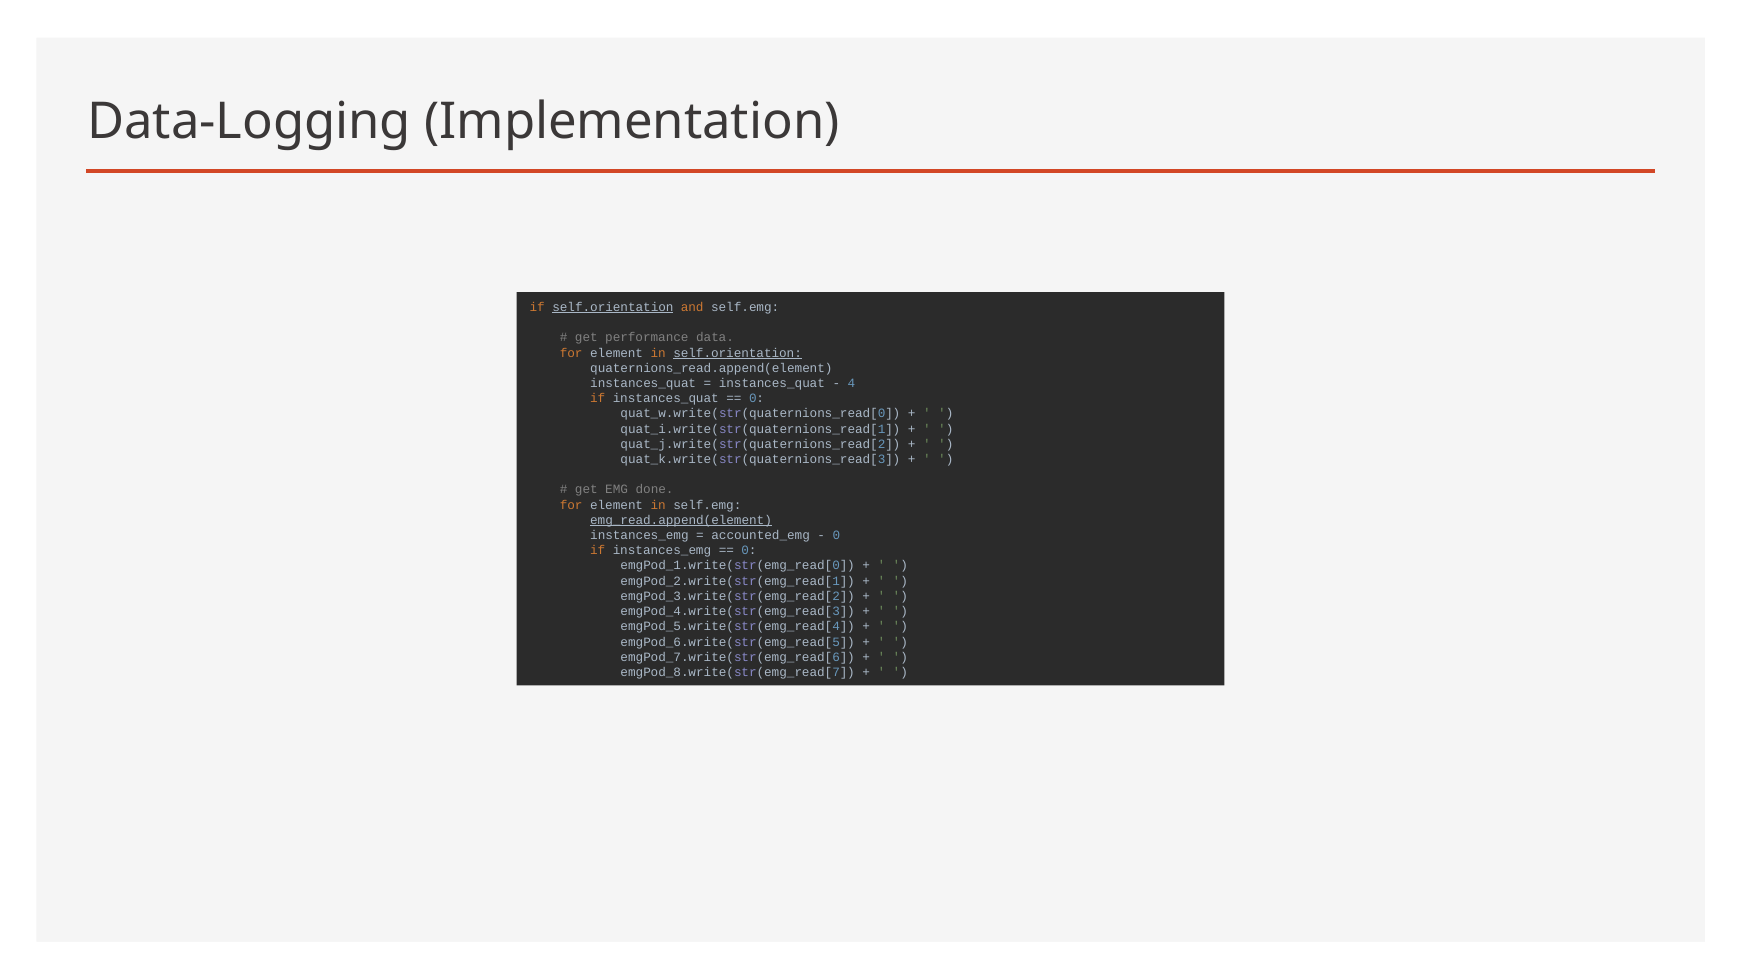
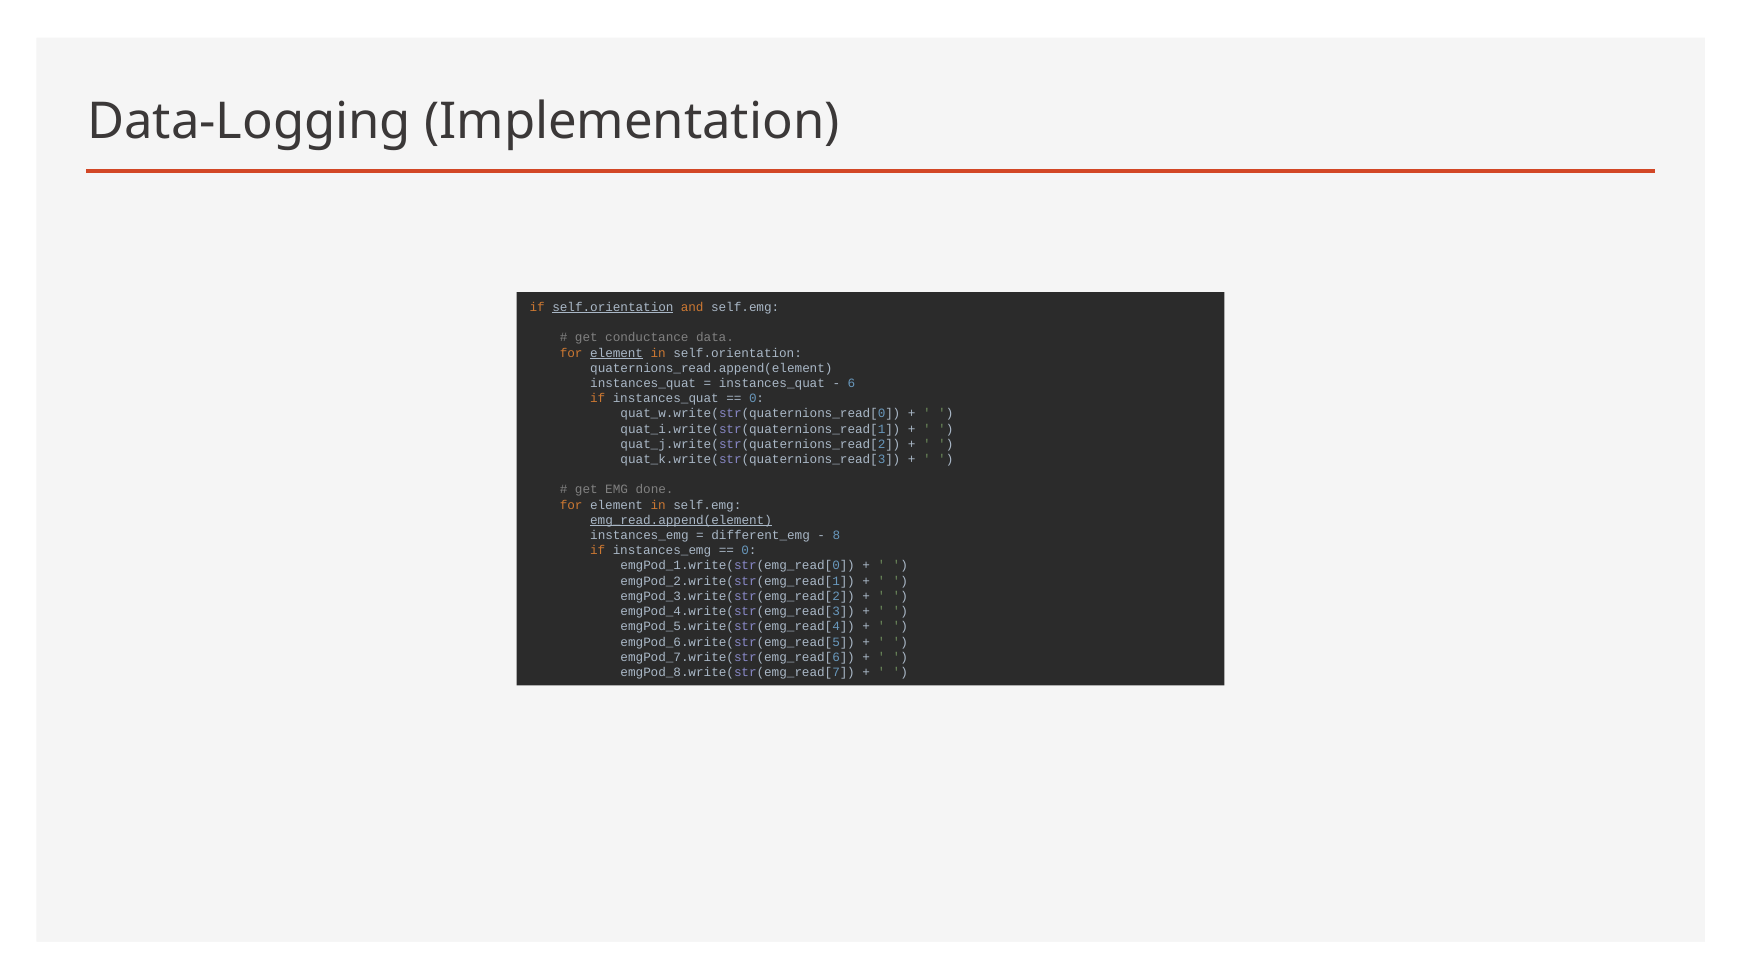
performance: performance -> conductance (647, 338)
element underline: none -> present (617, 353)
self.orientation underline: present -> none (738, 353)
4: 4 -> 6 (851, 383)
accounted_emg: accounted_emg -> different_emg (761, 536)
0: 0 -> 8 (836, 536)
